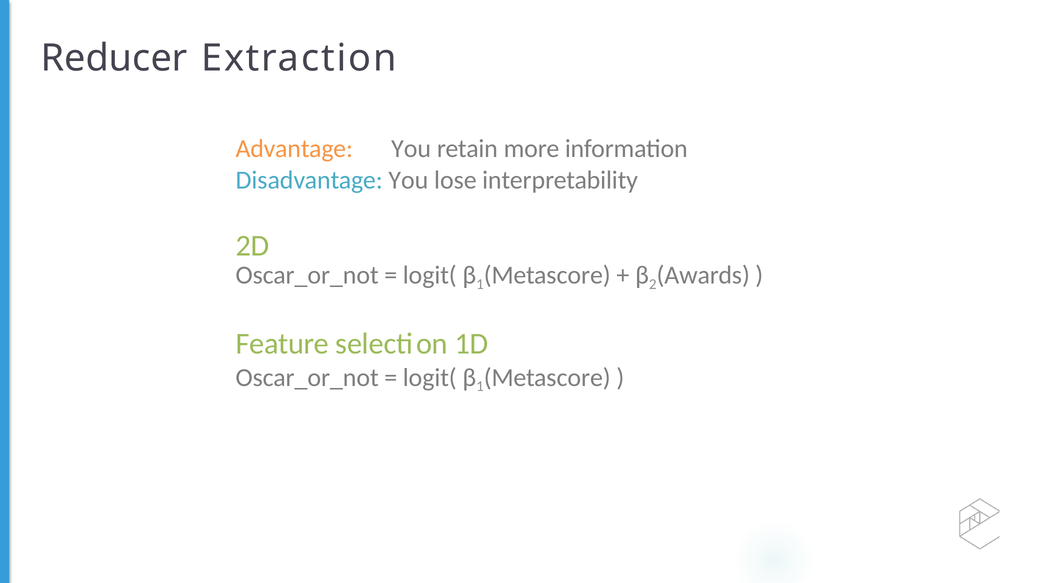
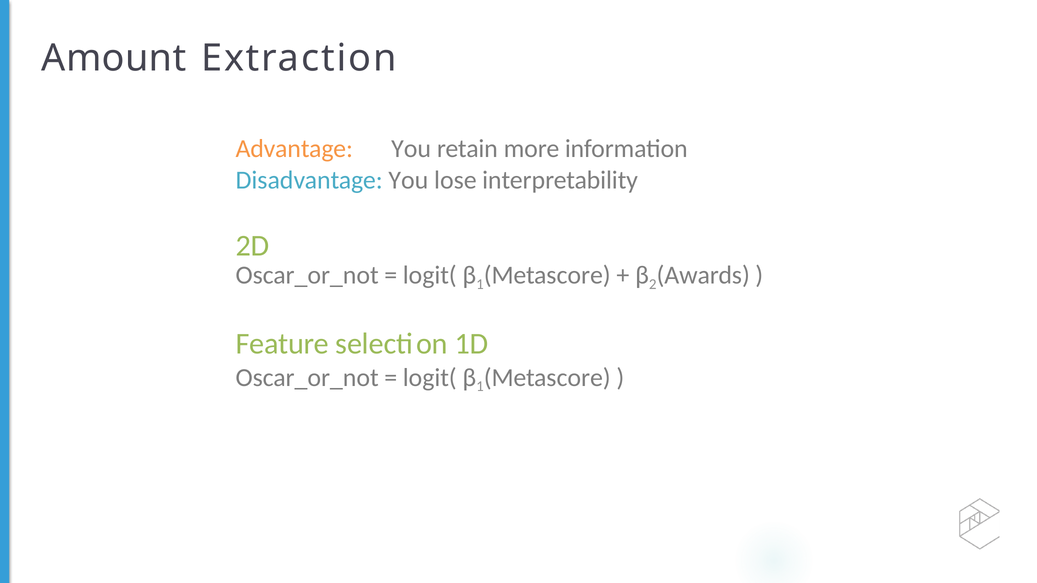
Reducer: Reducer -> Amount (114, 58)
